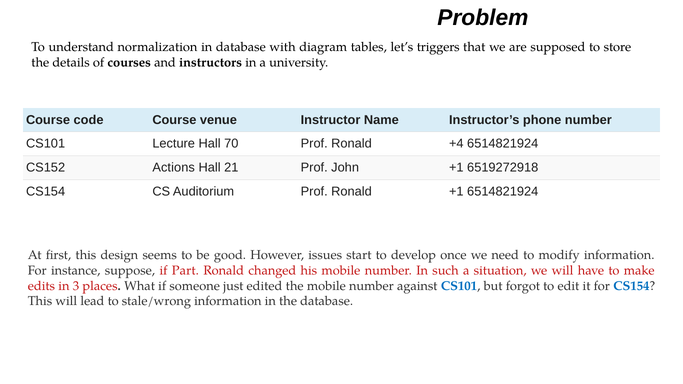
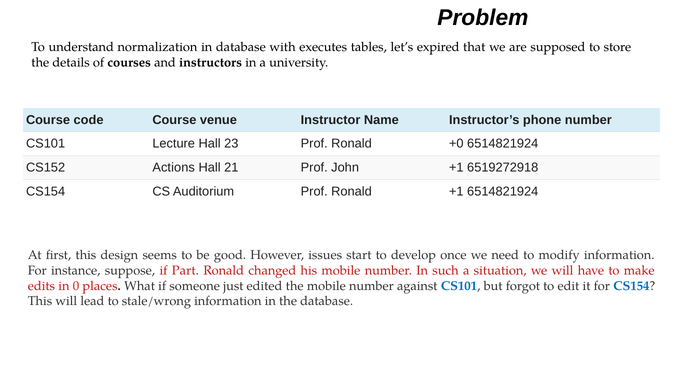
diagram: diagram -> executes (323, 47)
triggers: triggers -> expired (438, 47)
70: 70 -> 23 (231, 144)
+4: +4 -> +0 (456, 144)
3: 3 -> 0 (76, 286)
